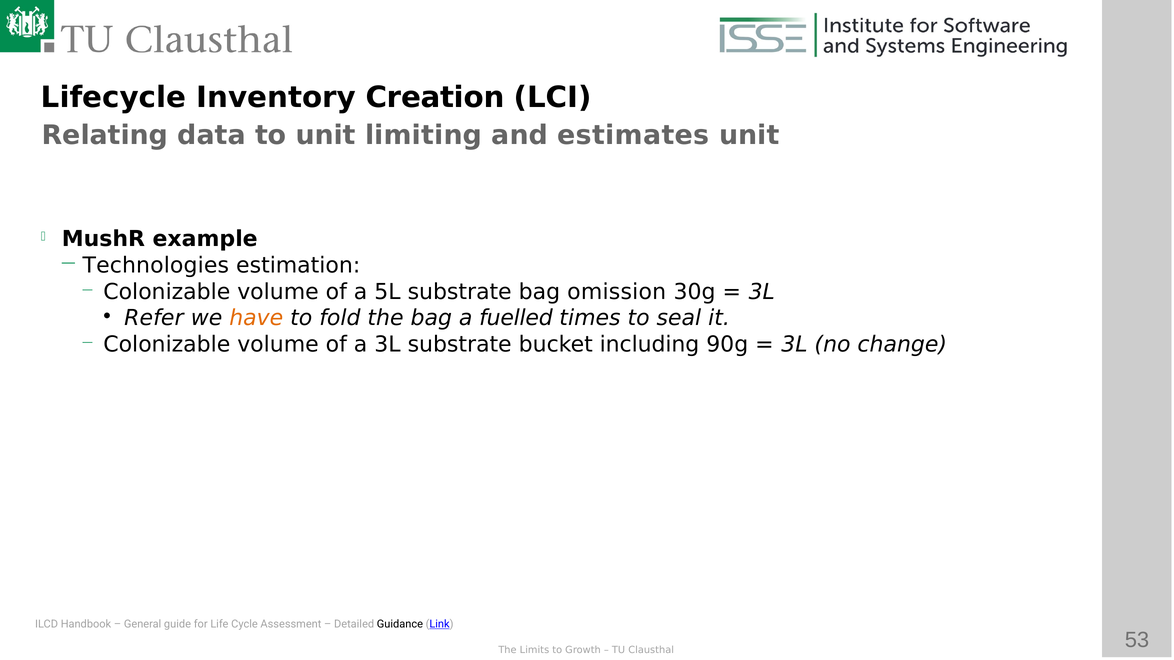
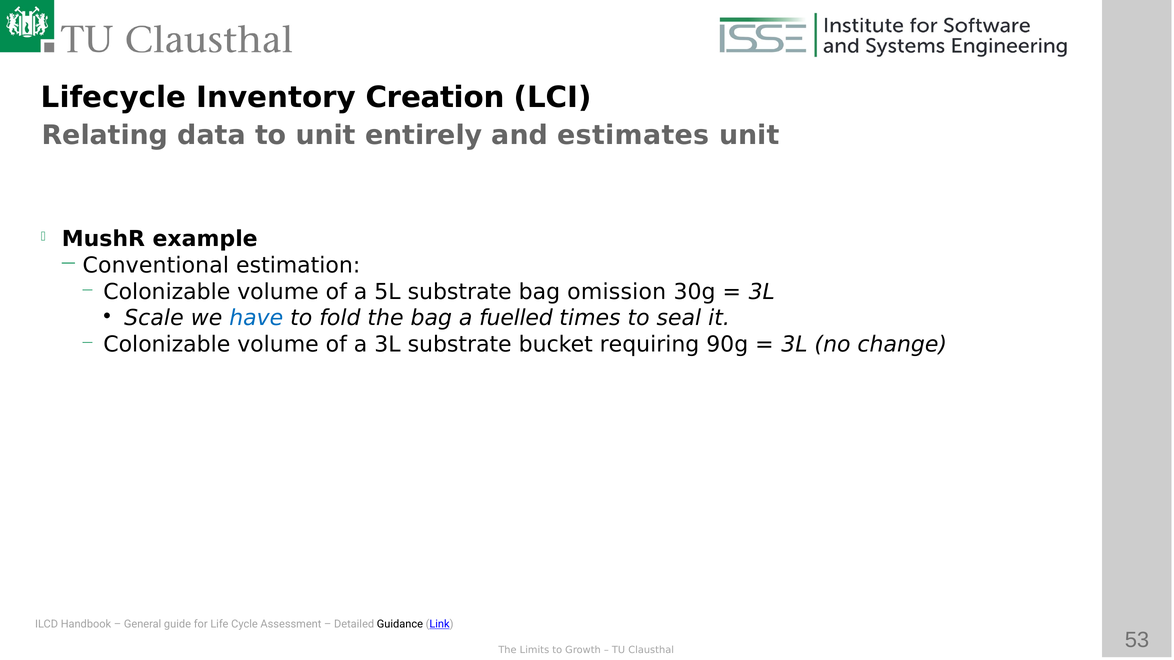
limiting: limiting -> entirely (424, 135)
Technologies: Technologies -> Conventional (156, 266)
Refer: Refer -> Scale (154, 318)
have colour: orange -> blue (256, 318)
including: including -> requiring (649, 345)
